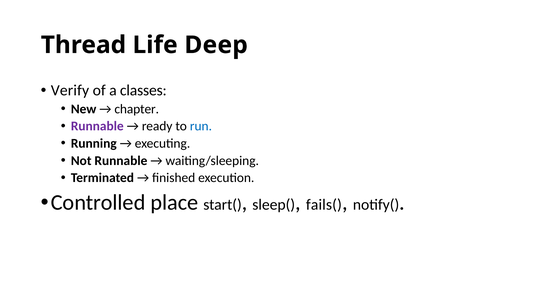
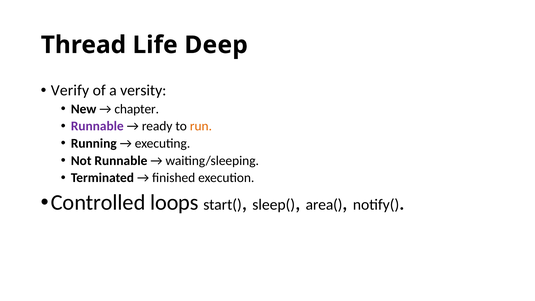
classes: classes -> versity (143, 90)
run colour: blue -> orange (201, 126)
place: place -> loops (174, 203)
fails(: fails( -> area( (324, 205)
